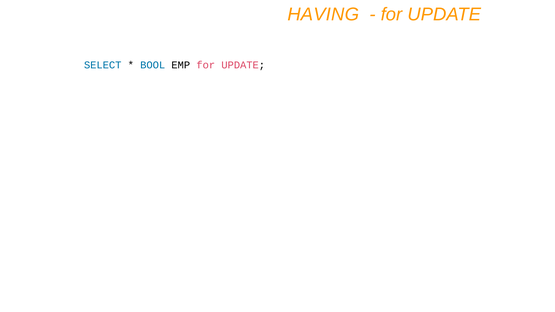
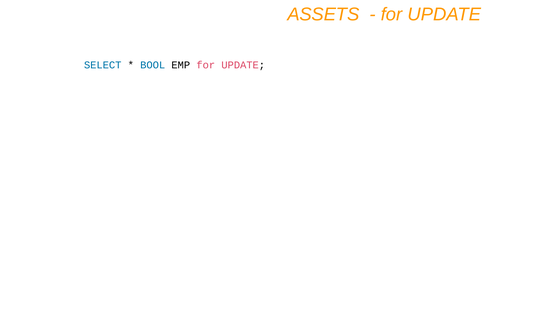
HAVING: HAVING -> ASSETS (323, 14)
